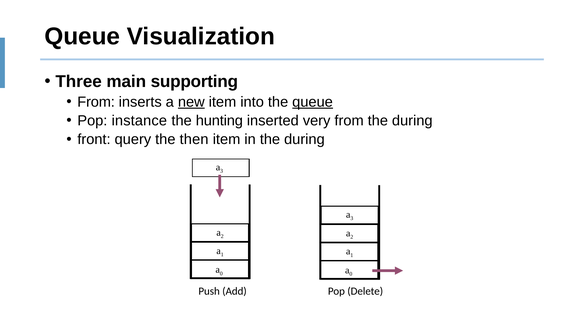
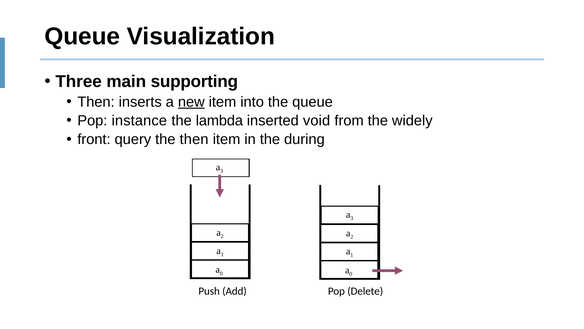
From: From -> Then (96, 102)
queue underline: present -> none (313, 102)
hunting: hunting -> lambda (219, 120)
very: very -> void (317, 120)
from the during: during -> widely (412, 120)
